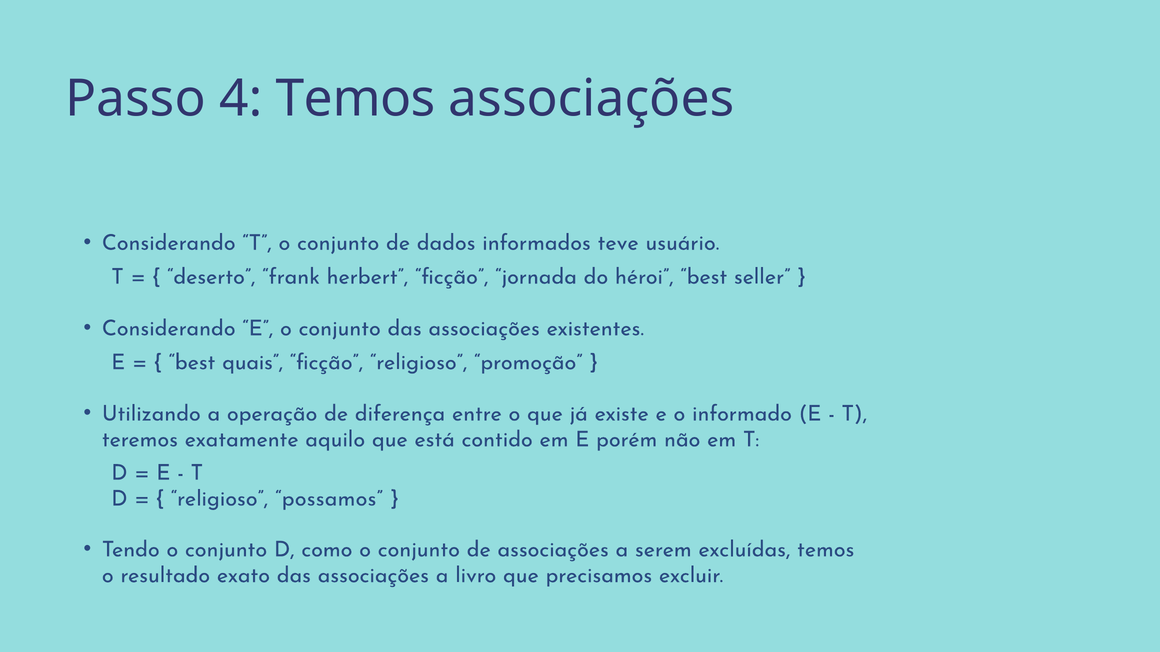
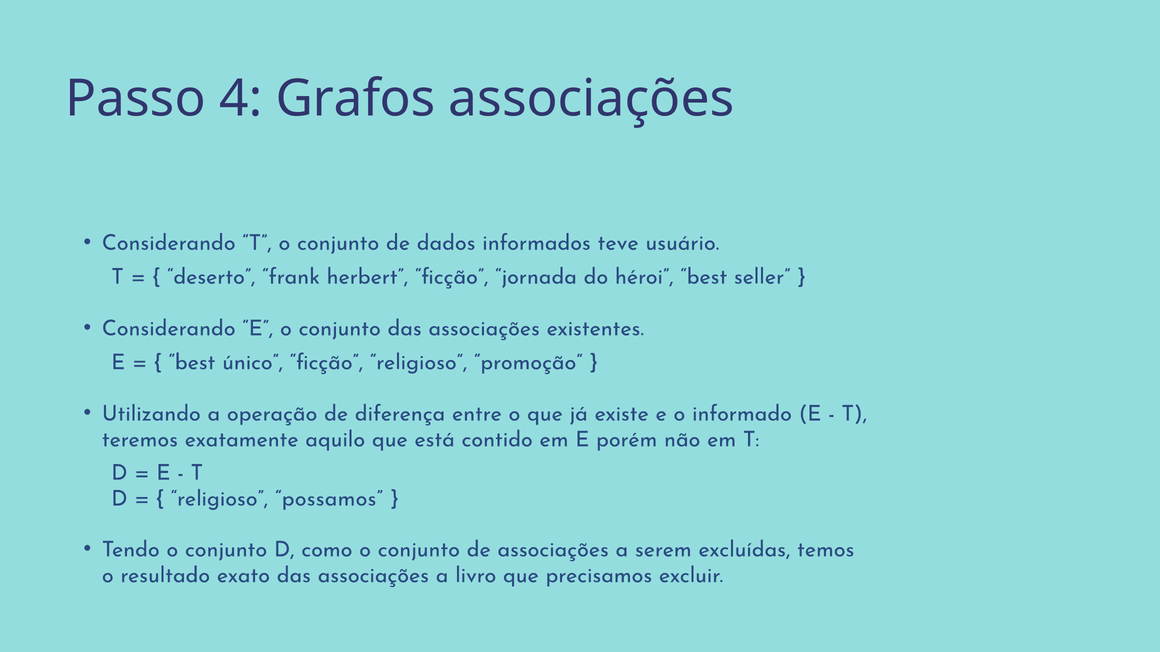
4 Temos: Temos -> Grafos (356, 99)
quais: quais -> único (253, 362)
